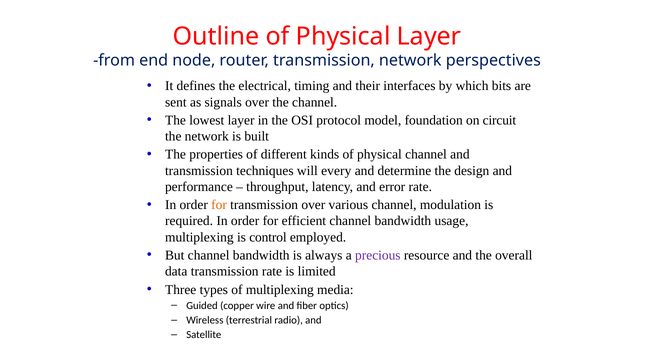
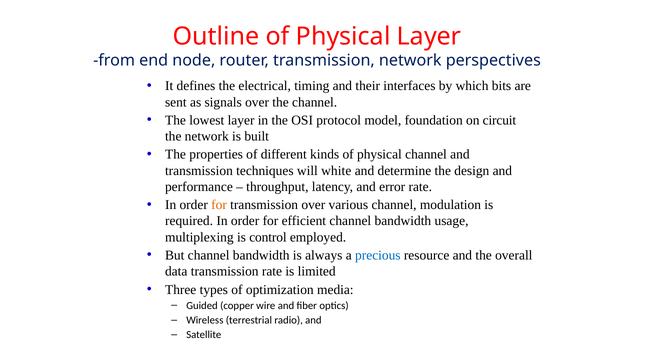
every: every -> white (336, 171)
precious colour: purple -> blue (378, 255)
of multiplexing: multiplexing -> optimization (280, 289)
